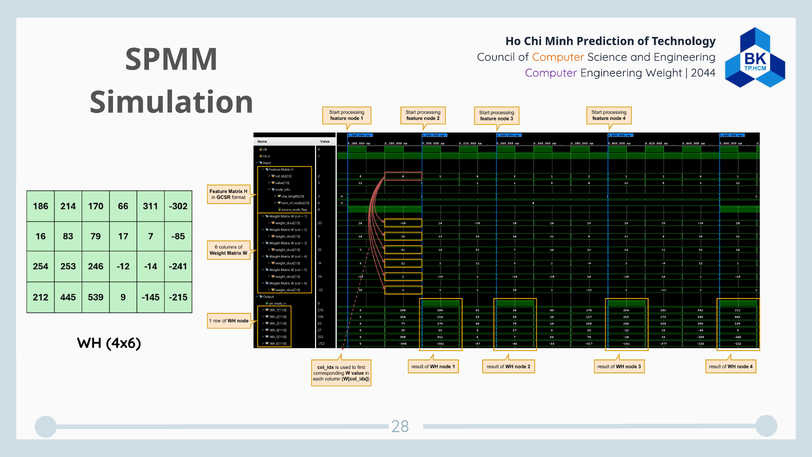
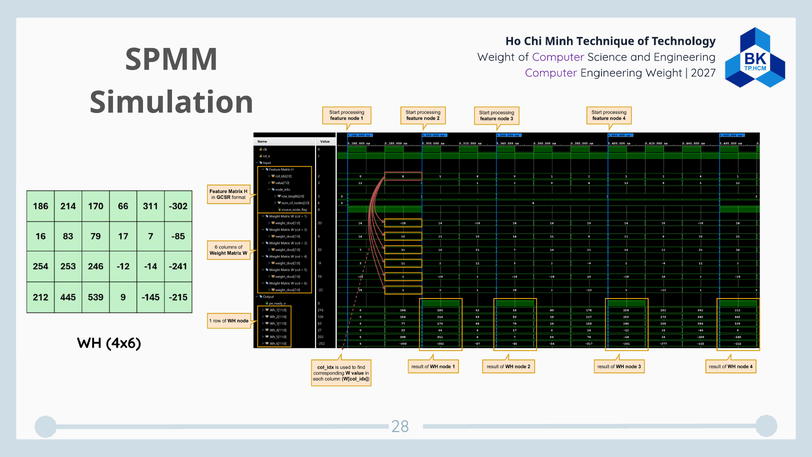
Prediction: Prediction -> Technique (605, 41)
Council: Council -> Weight (496, 57)
Computer colour: orange -> purple (558, 57)
2044: 2044 -> 2027 (703, 73)
